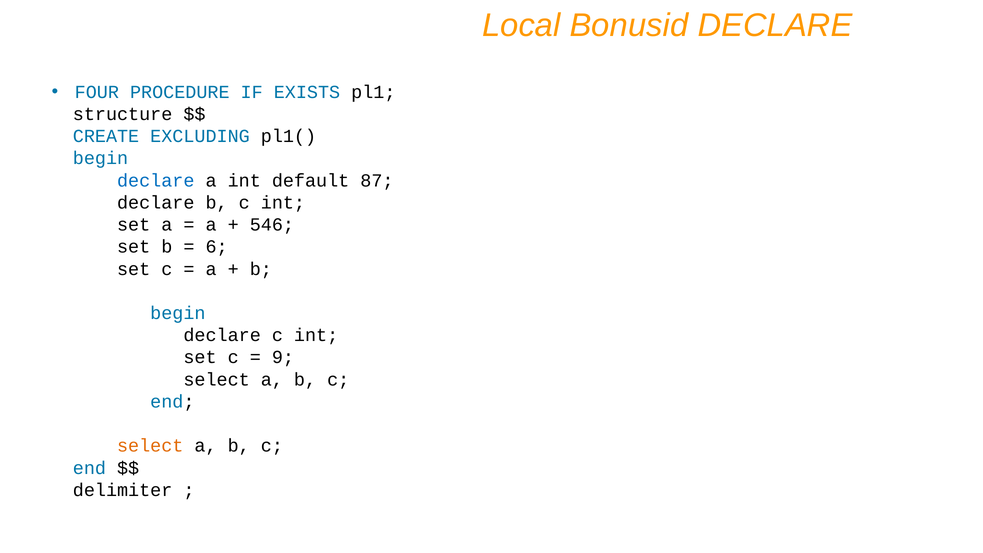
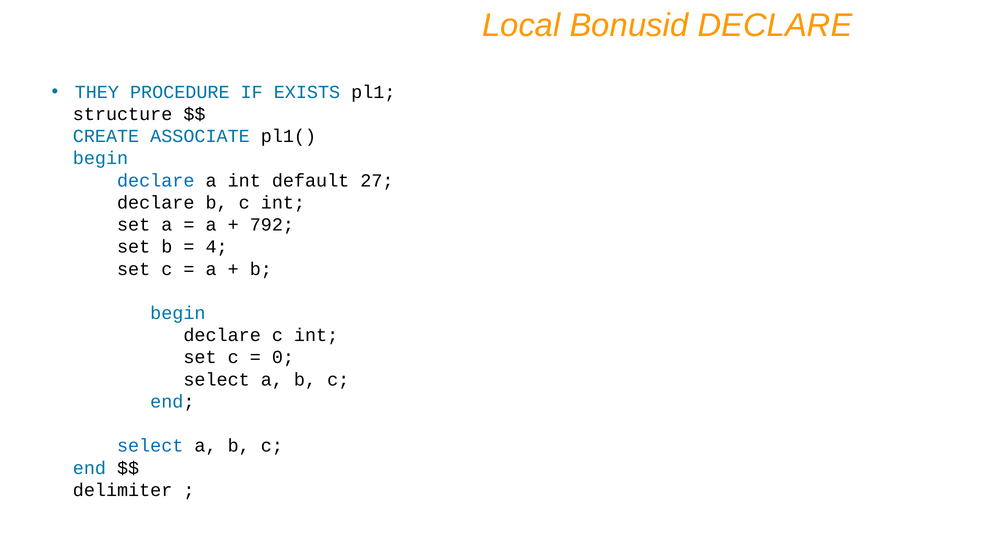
FOUR: FOUR -> THEY (97, 92)
EXCLUDING: EXCLUDING -> ASSOCIATE (200, 136)
87: 87 -> 27 (377, 180)
546: 546 -> 792 (272, 225)
6: 6 -> 4 (217, 247)
9: 9 -> 0 (283, 357)
select colour: orange -> blue (150, 446)
